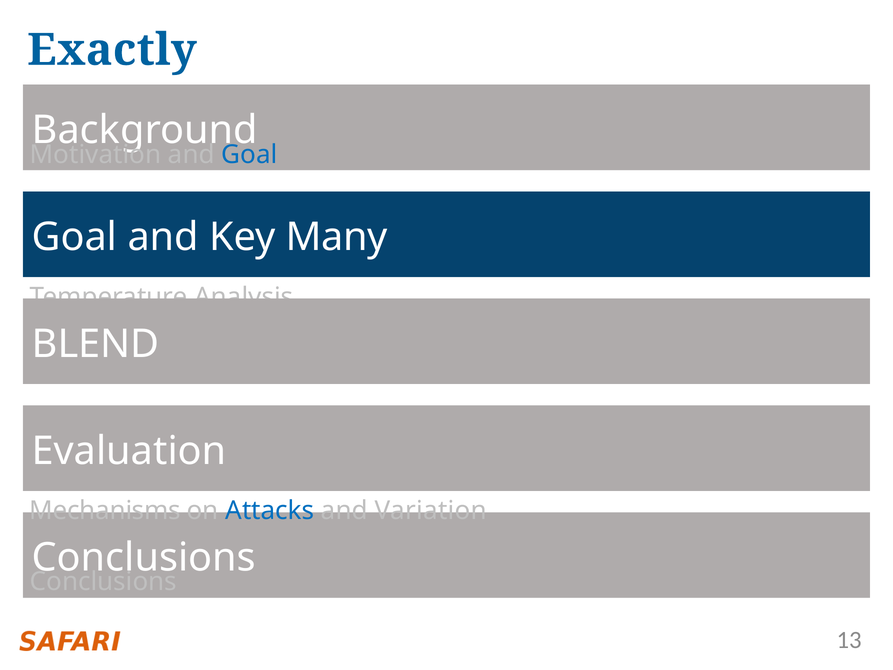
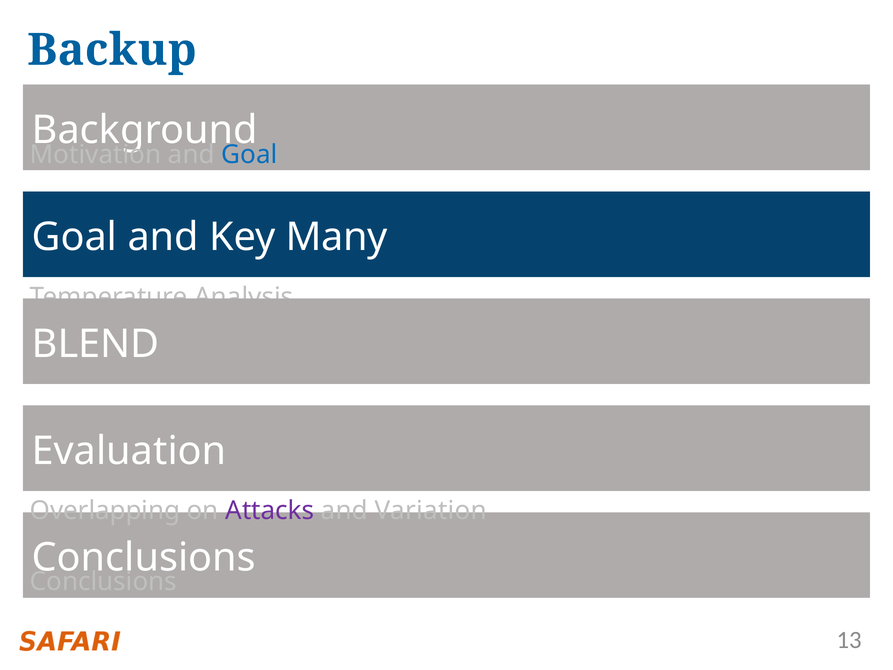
Exactly: Exactly -> Backup (112, 50)
Mechanisms: Mechanisms -> Overlapping (105, 510)
Attacks colour: blue -> purple (270, 510)
